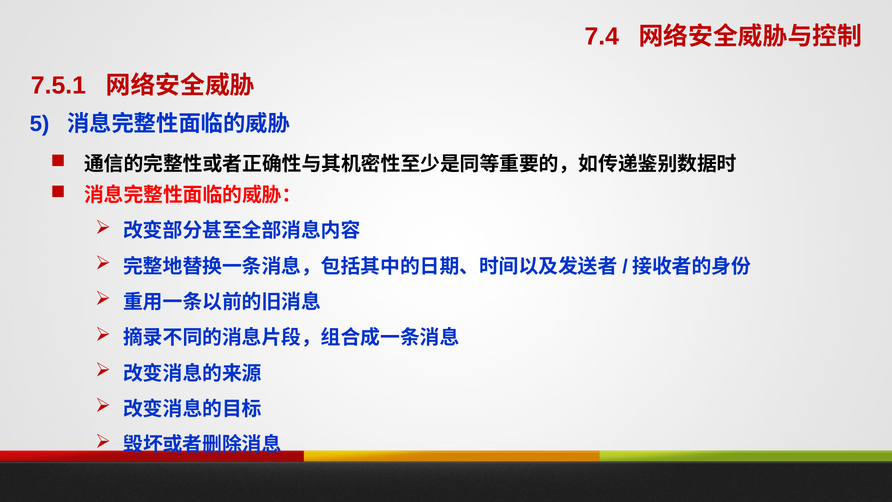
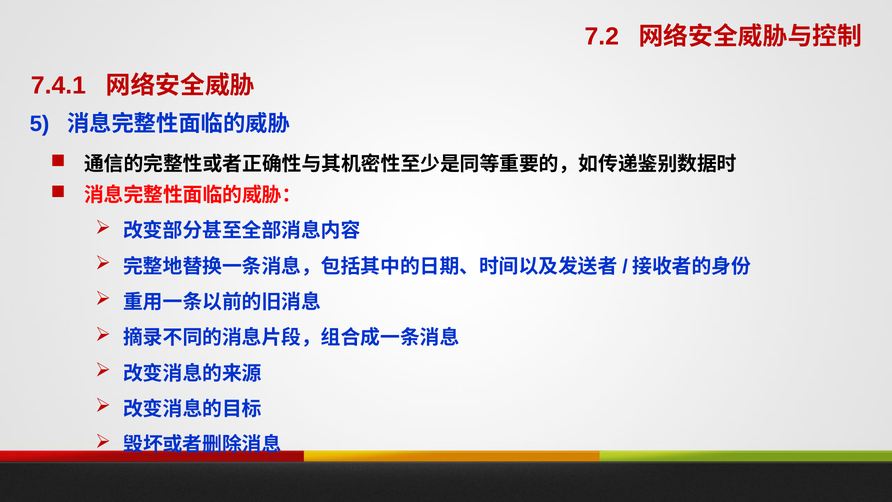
7.4: 7.4 -> 7.2 (602, 37)
7.5.1: 7.5.1 -> 7.4.1 (58, 85)
